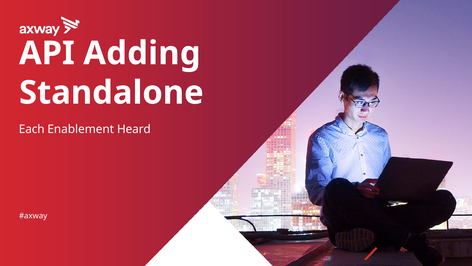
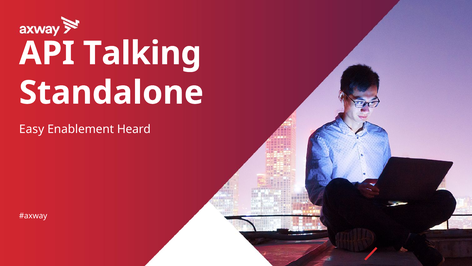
Adding: Adding -> Talking (142, 53)
Each: Each -> Easy (32, 129)
